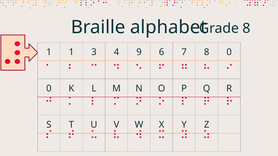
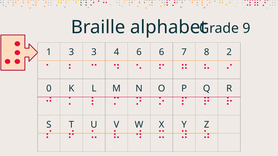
Grade 8: 8 -> 9 (247, 28)
1 1: 1 -> 3 (71, 52)
4 9: 9 -> 6 (139, 52)
8 0: 0 -> 2 (229, 52)
